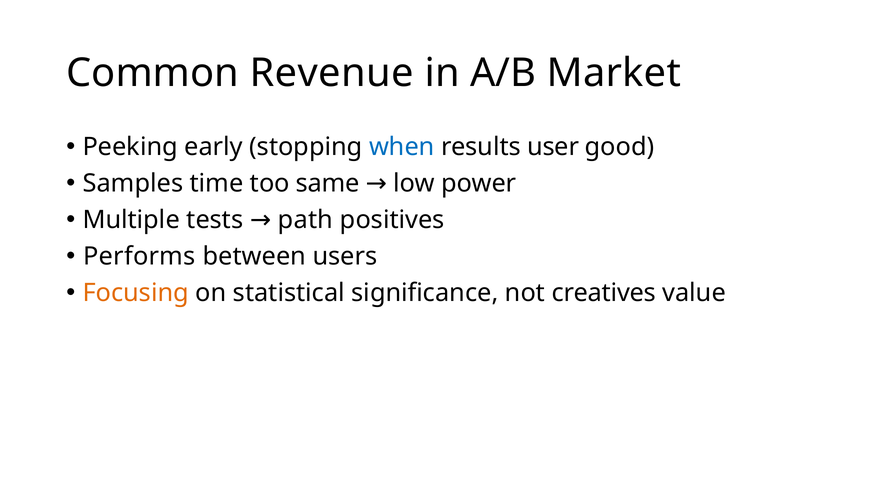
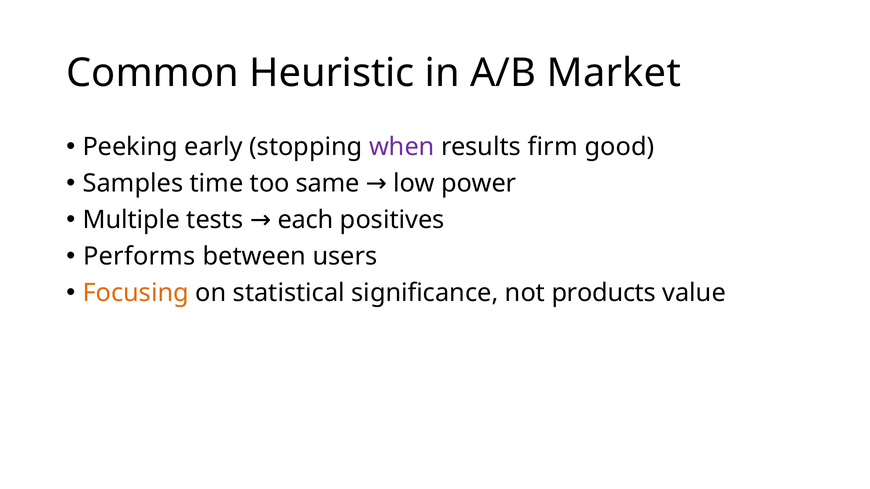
Revenue: Revenue -> Heuristic (332, 73)
when colour: blue -> purple (402, 147)
user: user -> firm (553, 147)
path: path -> each (306, 220)
creatives: creatives -> products (604, 293)
